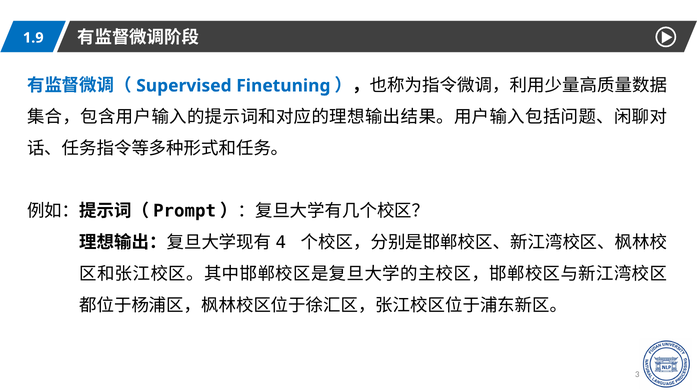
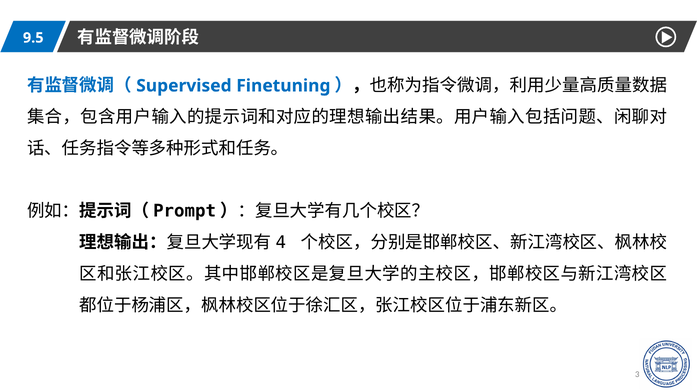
1.9: 1.9 -> 9.5 (33, 38)
